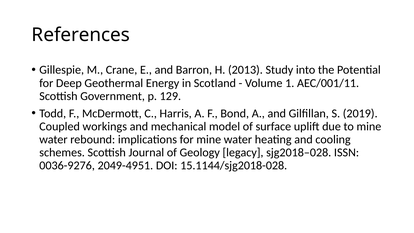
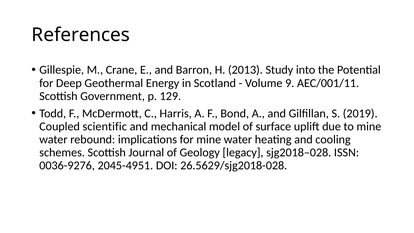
1: 1 -> 9 (290, 83)
workings: workings -> scientific (105, 126)
2049-4951: 2049-4951 -> 2045-4951 (125, 165)
15.1144/sjg2018-028: 15.1144/sjg2018-028 -> 26.5629/sjg2018-028 (234, 165)
